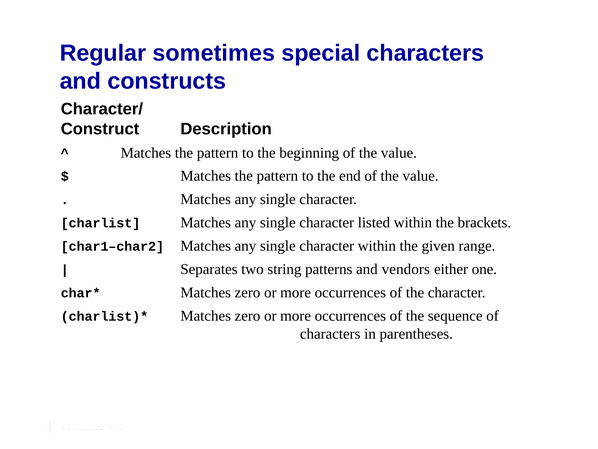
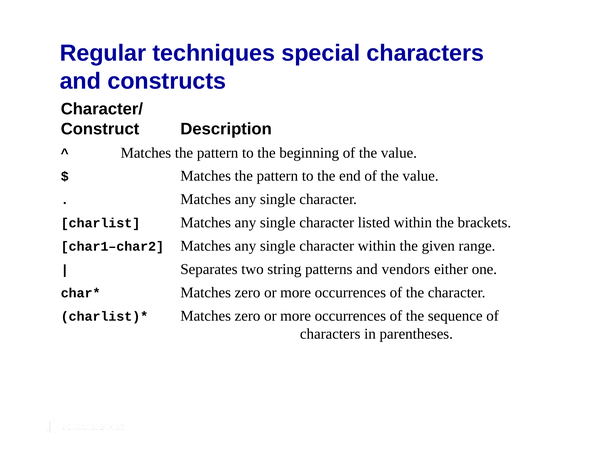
sometimes: sometimes -> techniques (214, 53)
